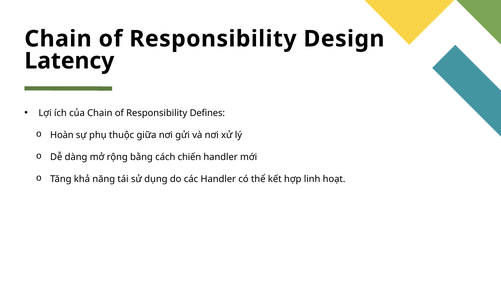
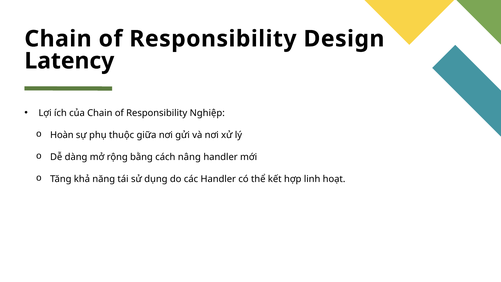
Defines: Defines -> Nghiệp (207, 113)
chiến: chiến -> nâng (189, 157)
